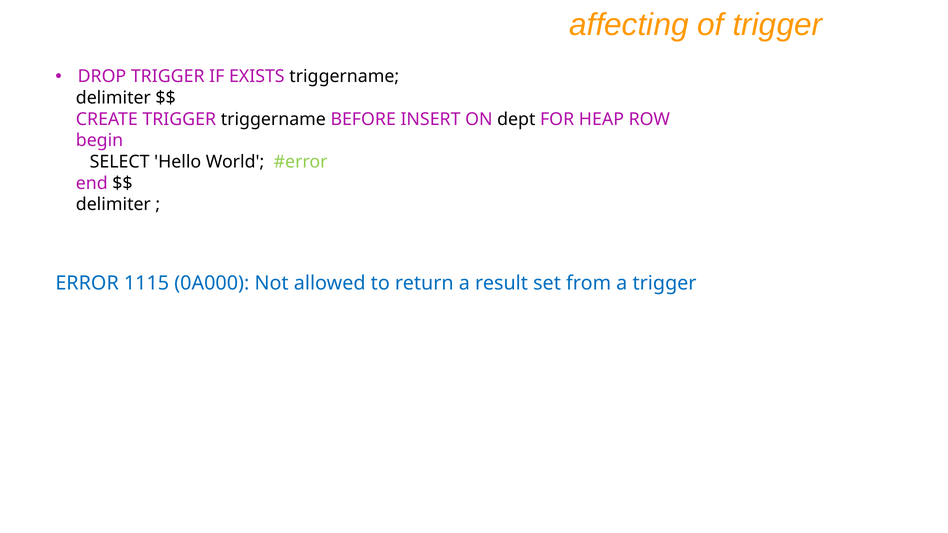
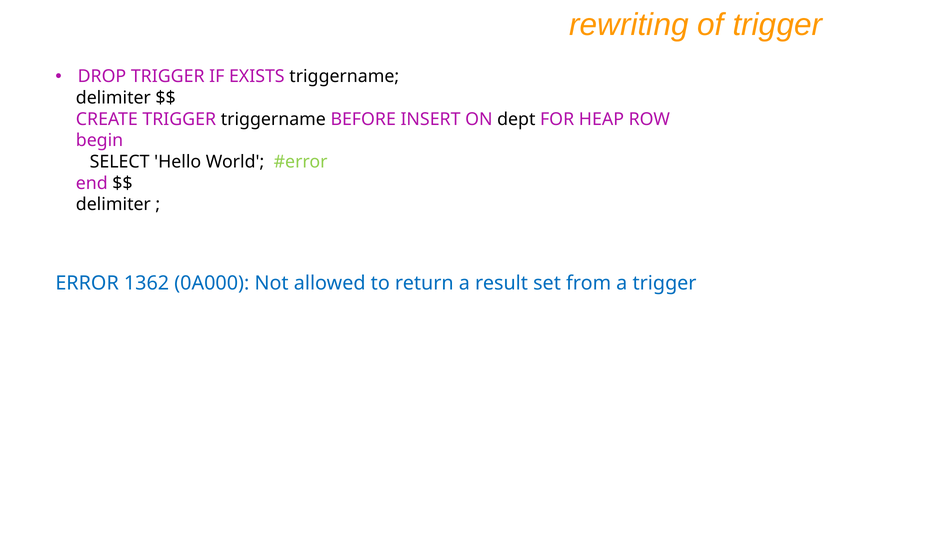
affecting: affecting -> rewriting (629, 25)
1115: 1115 -> 1362 (147, 283)
